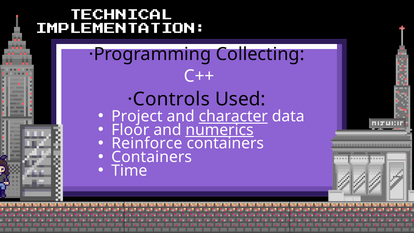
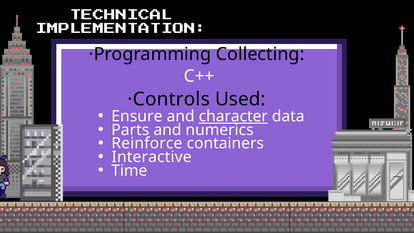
Project: Project -> Ensure (137, 116)
Floor: Floor -> Parts (130, 130)
numerics underline: present -> none (220, 130)
Containers: Containers -> Interactive (152, 157)
